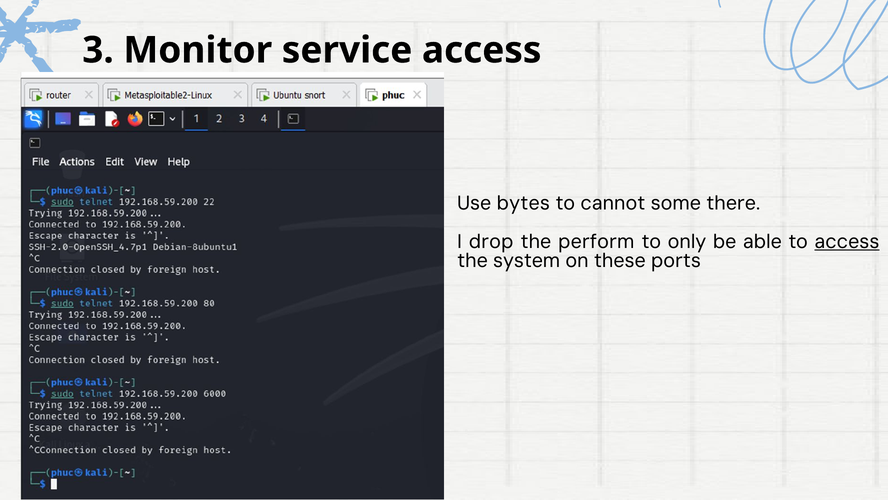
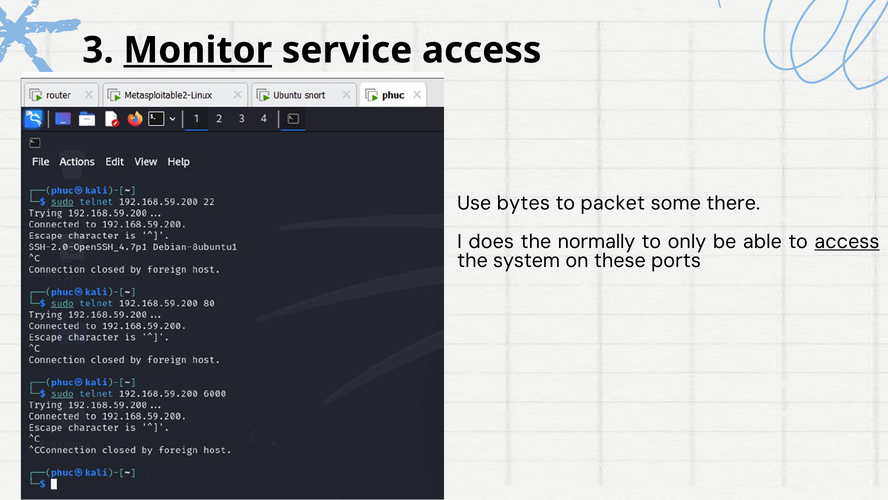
Monitor underline: none -> present (198, 50)
cannot: cannot -> packet (613, 203)
drop: drop -> does (491, 241)
perform: perform -> normally (597, 241)
